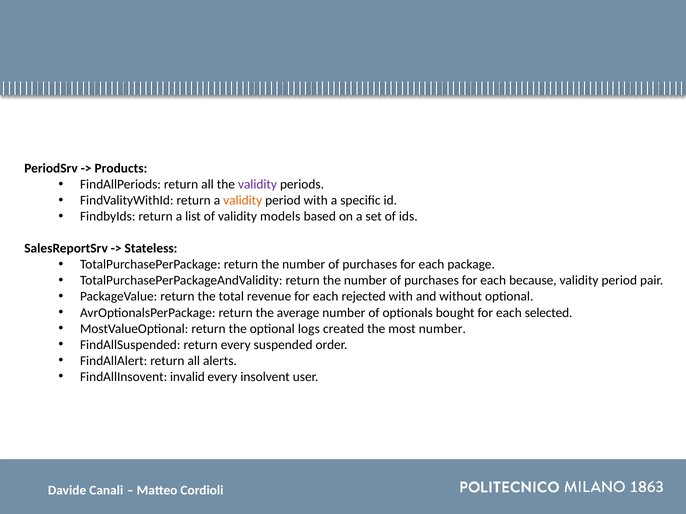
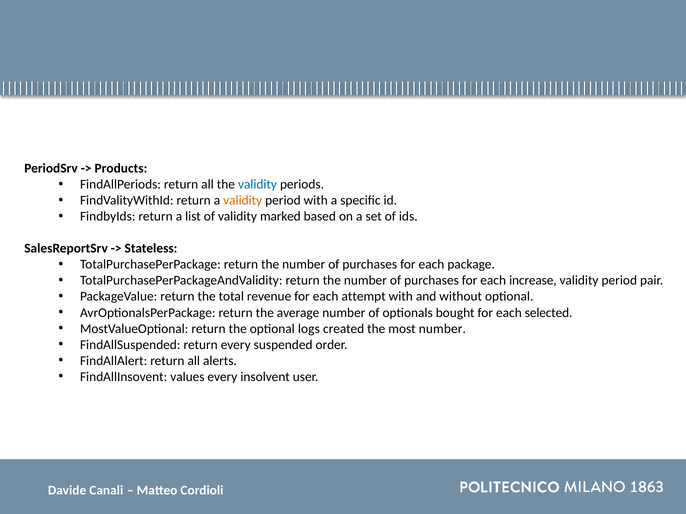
validity colour: purple -> blue (257, 185)
models: models -> marked (280, 217)
because: because -> increase (533, 281)
rejected: rejected -> attempt (364, 297)
invalid: invalid -> values (187, 377)
